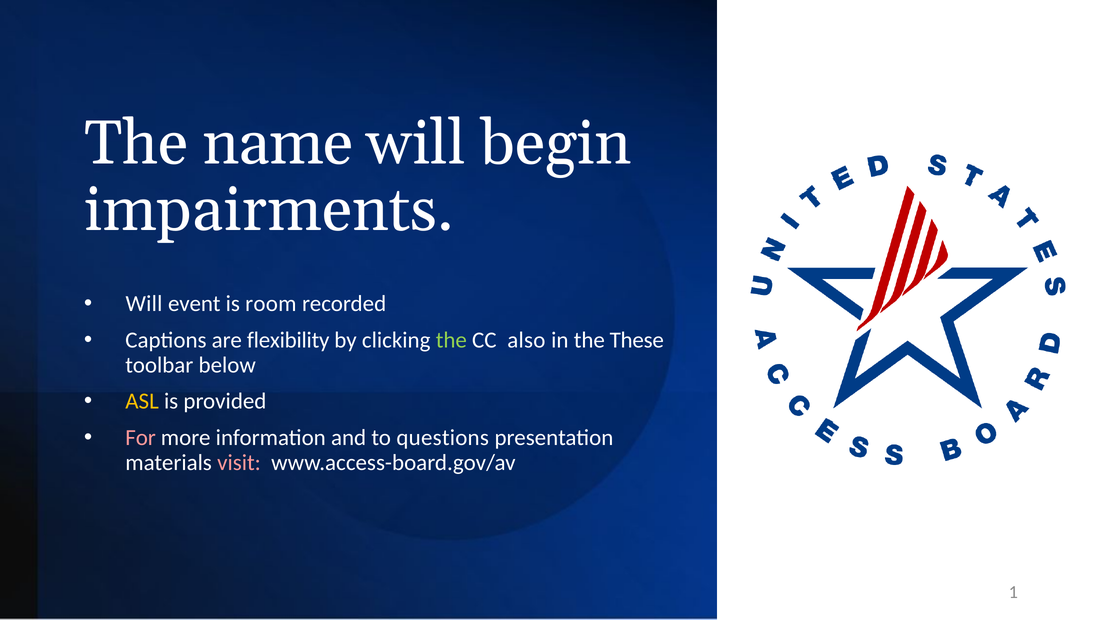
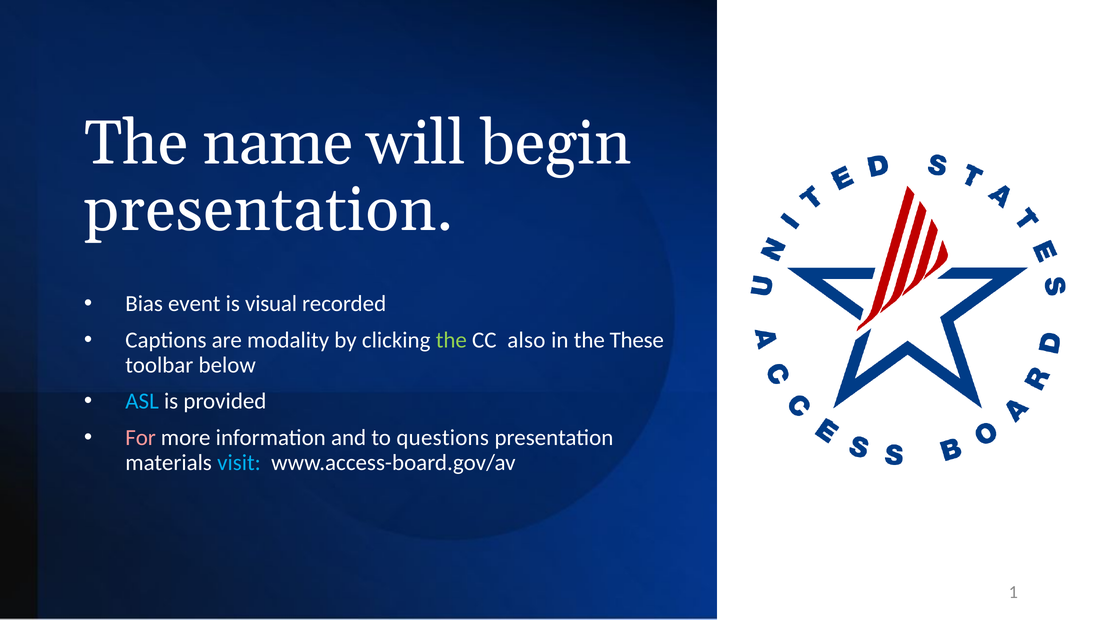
impairments: impairments -> presentation (269, 210)
Will: Will -> Bias (144, 304)
room: room -> visual (271, 304)
flexibility: flexibility -> modality (288, 340)
ASL colour: yellow -> light blue (142, 401)
visit colour: pink -> light blue (239, 462)
